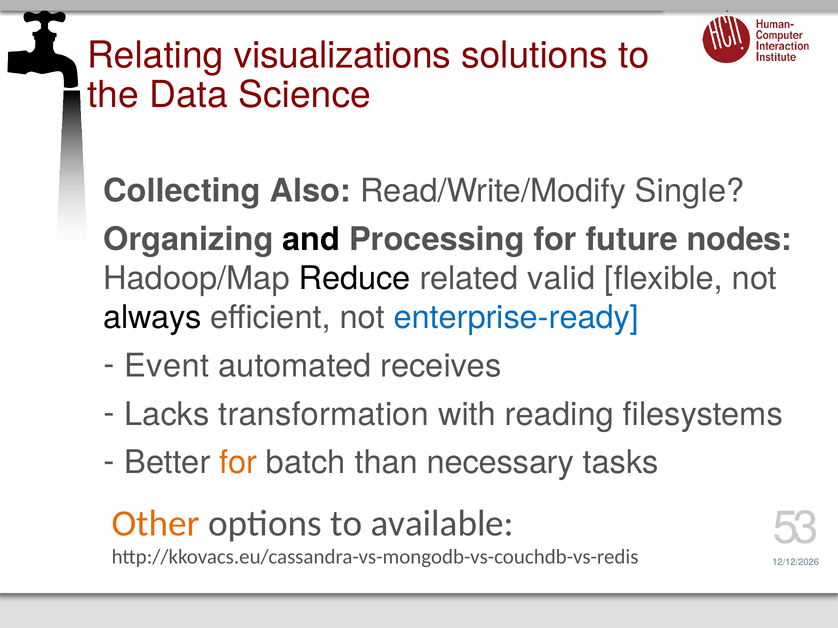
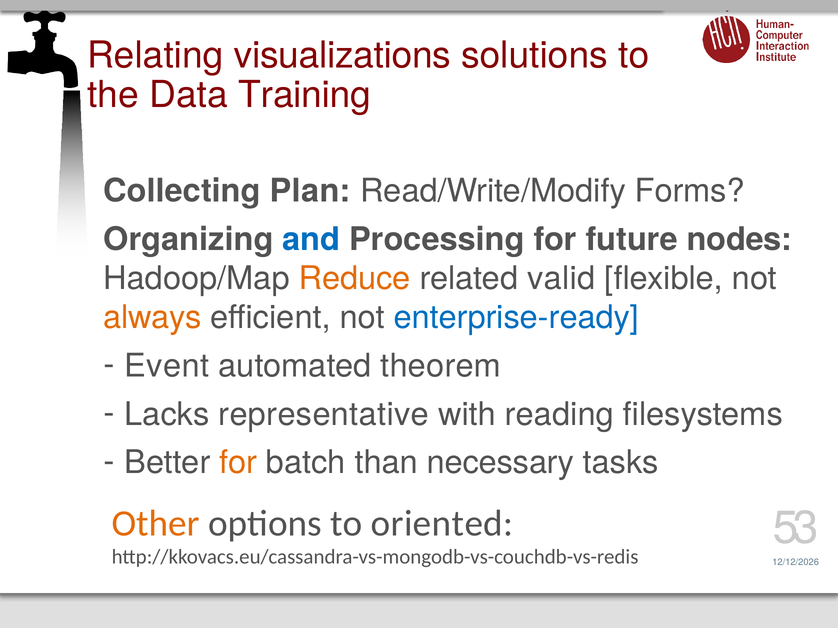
Science: Science -> Training (305, 95)
Also: Also -> Plan (310, 191)
Single: Single -> Forms (690, 191)
and colour: black -> blue (311, 240)
Reduce colour: black -> orange (355, 279)
always colour: black -> orange (152, 318)
receives: receives -> theorem (441, 366)
transformation: transformation -> representative (324, 415)
available: available -> oriented (442, 524)
